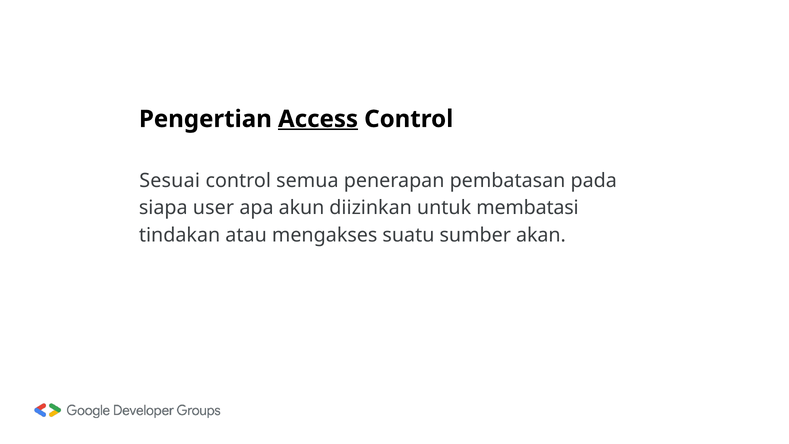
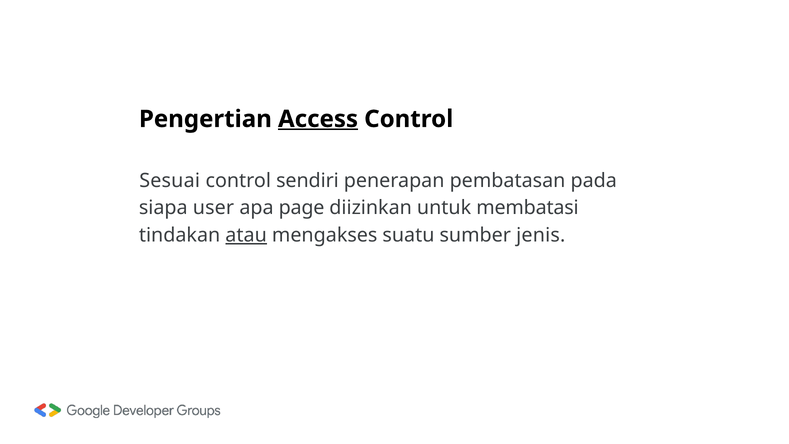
semua: semua -> sendiri (307, 181)
akun: akun -> page (302, 208)
atau underline: none -> present (246, 235)
akan: akan -> jenis (541, 235)
